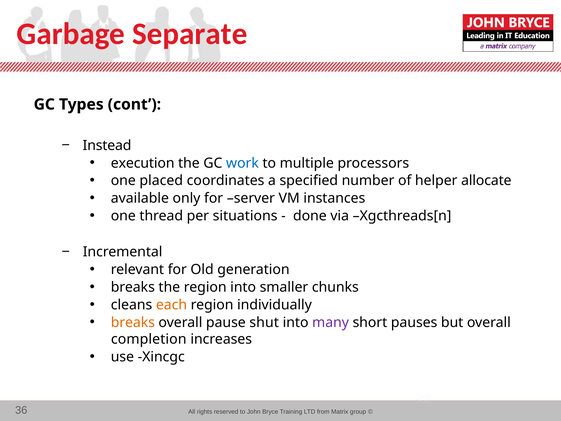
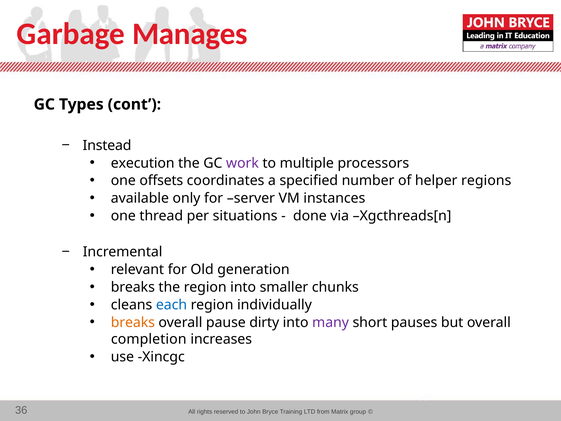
Separate: Separate -> Manages (190, 34)
work colour: blue -> purple (242, 163)
placed: placed -> offsets (161, 181)
allocate: allocate -> regions (486, 181)
each colour: orange -> blue (171, 305)
shut: shut -> dirty (264, 322)
